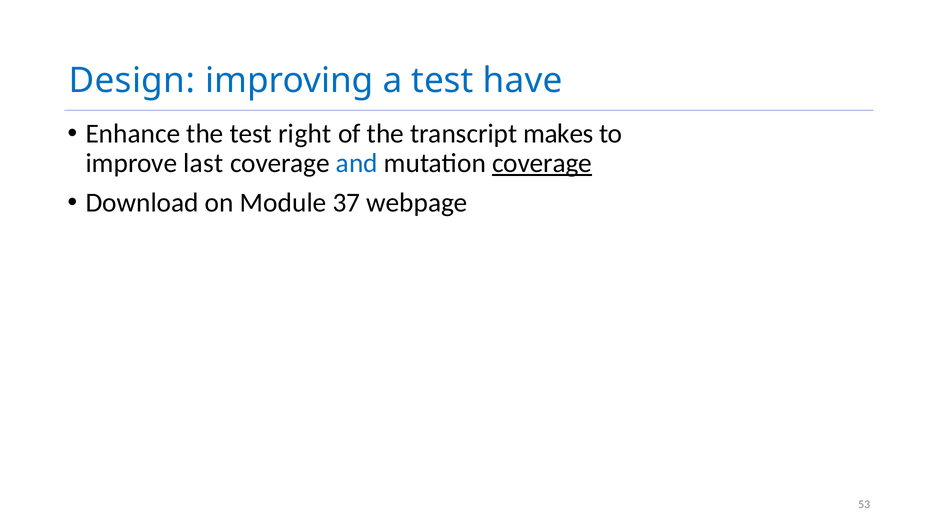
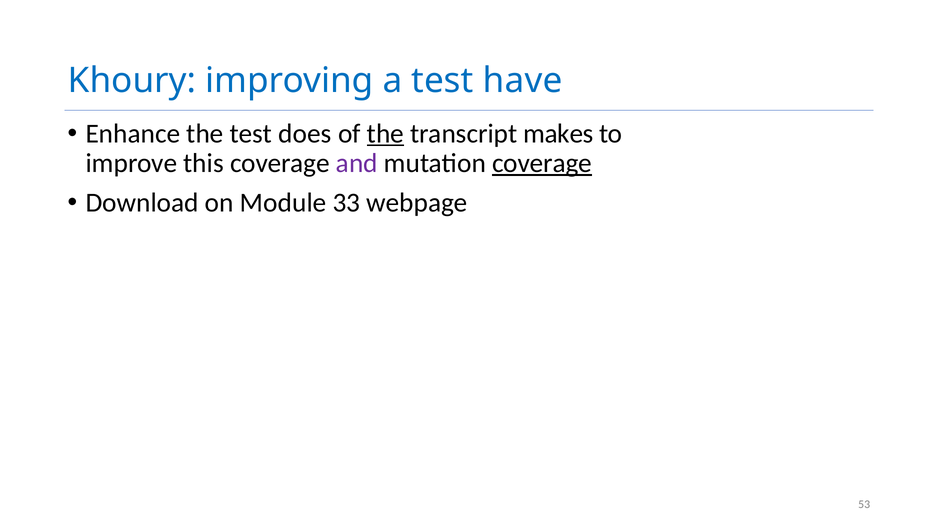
Design: Design -> Khoury (132, 81)
right: right -> does (305, 134)
the underline: none -> present (386, 134)
last: last -> this (204, 163)
and colour: blue -> purple (357, 163)
37: 37 -> 33 (346, 202)
